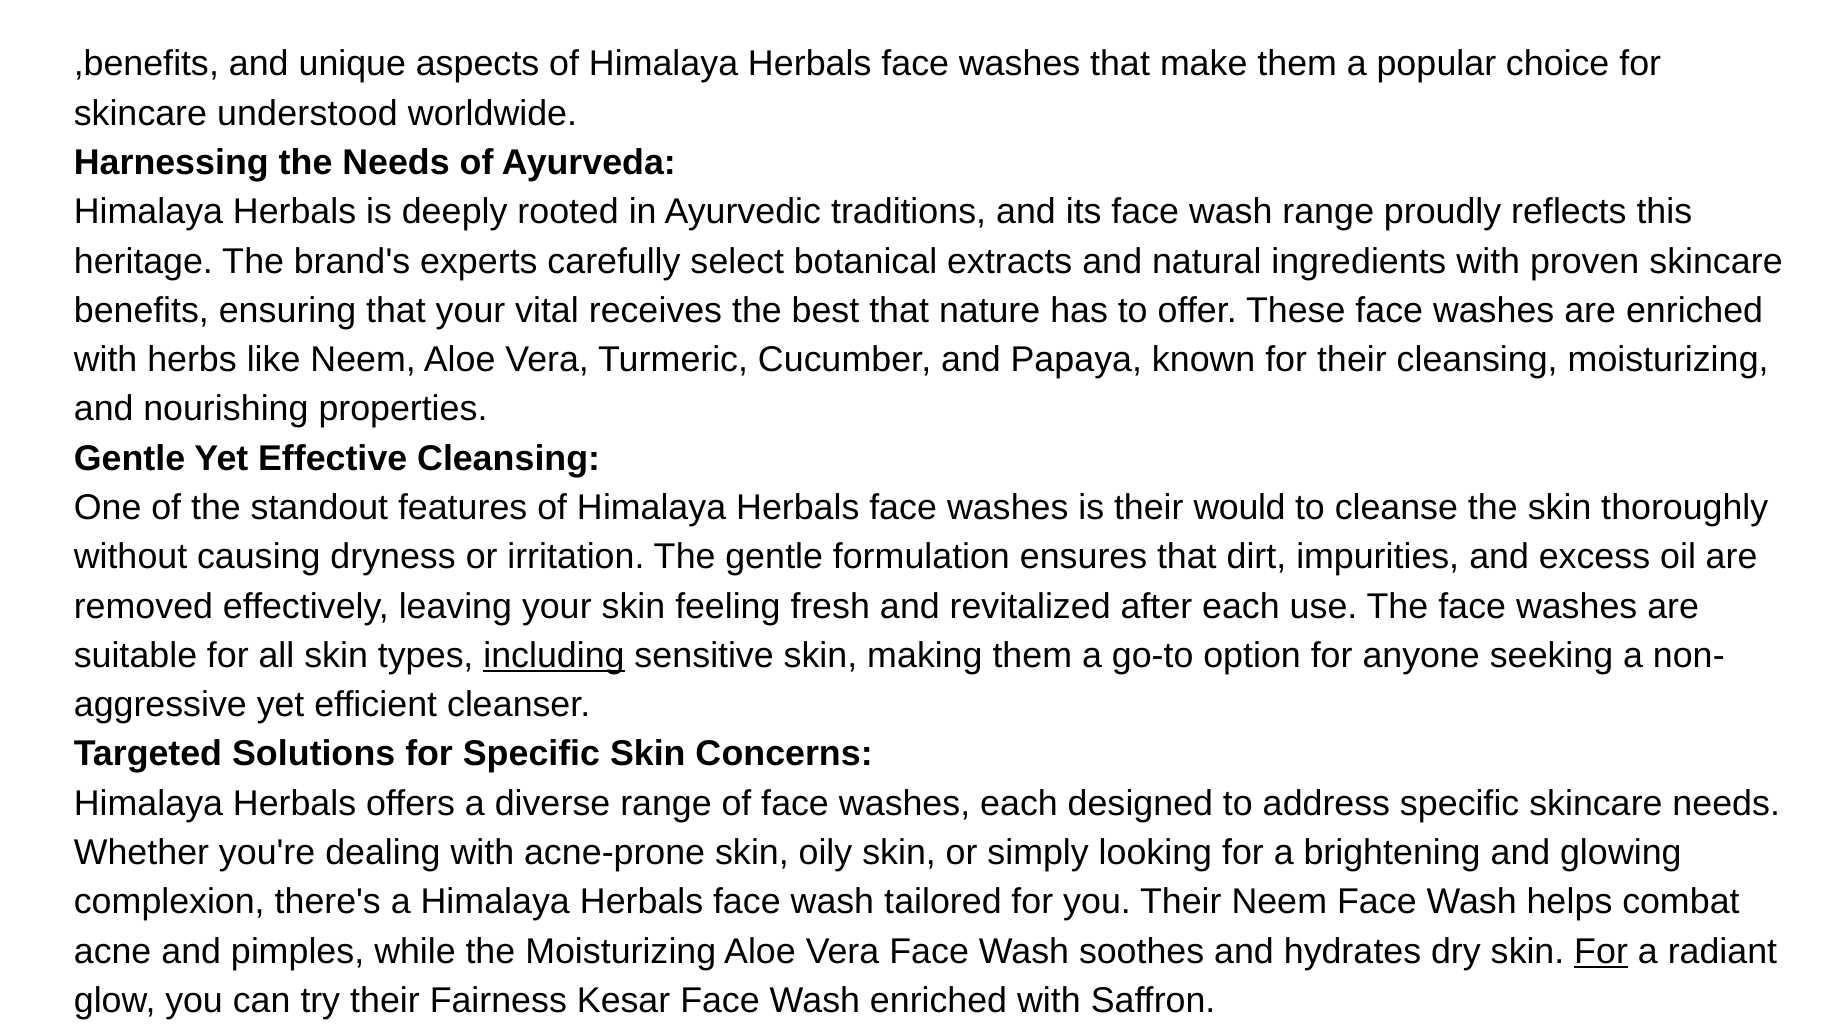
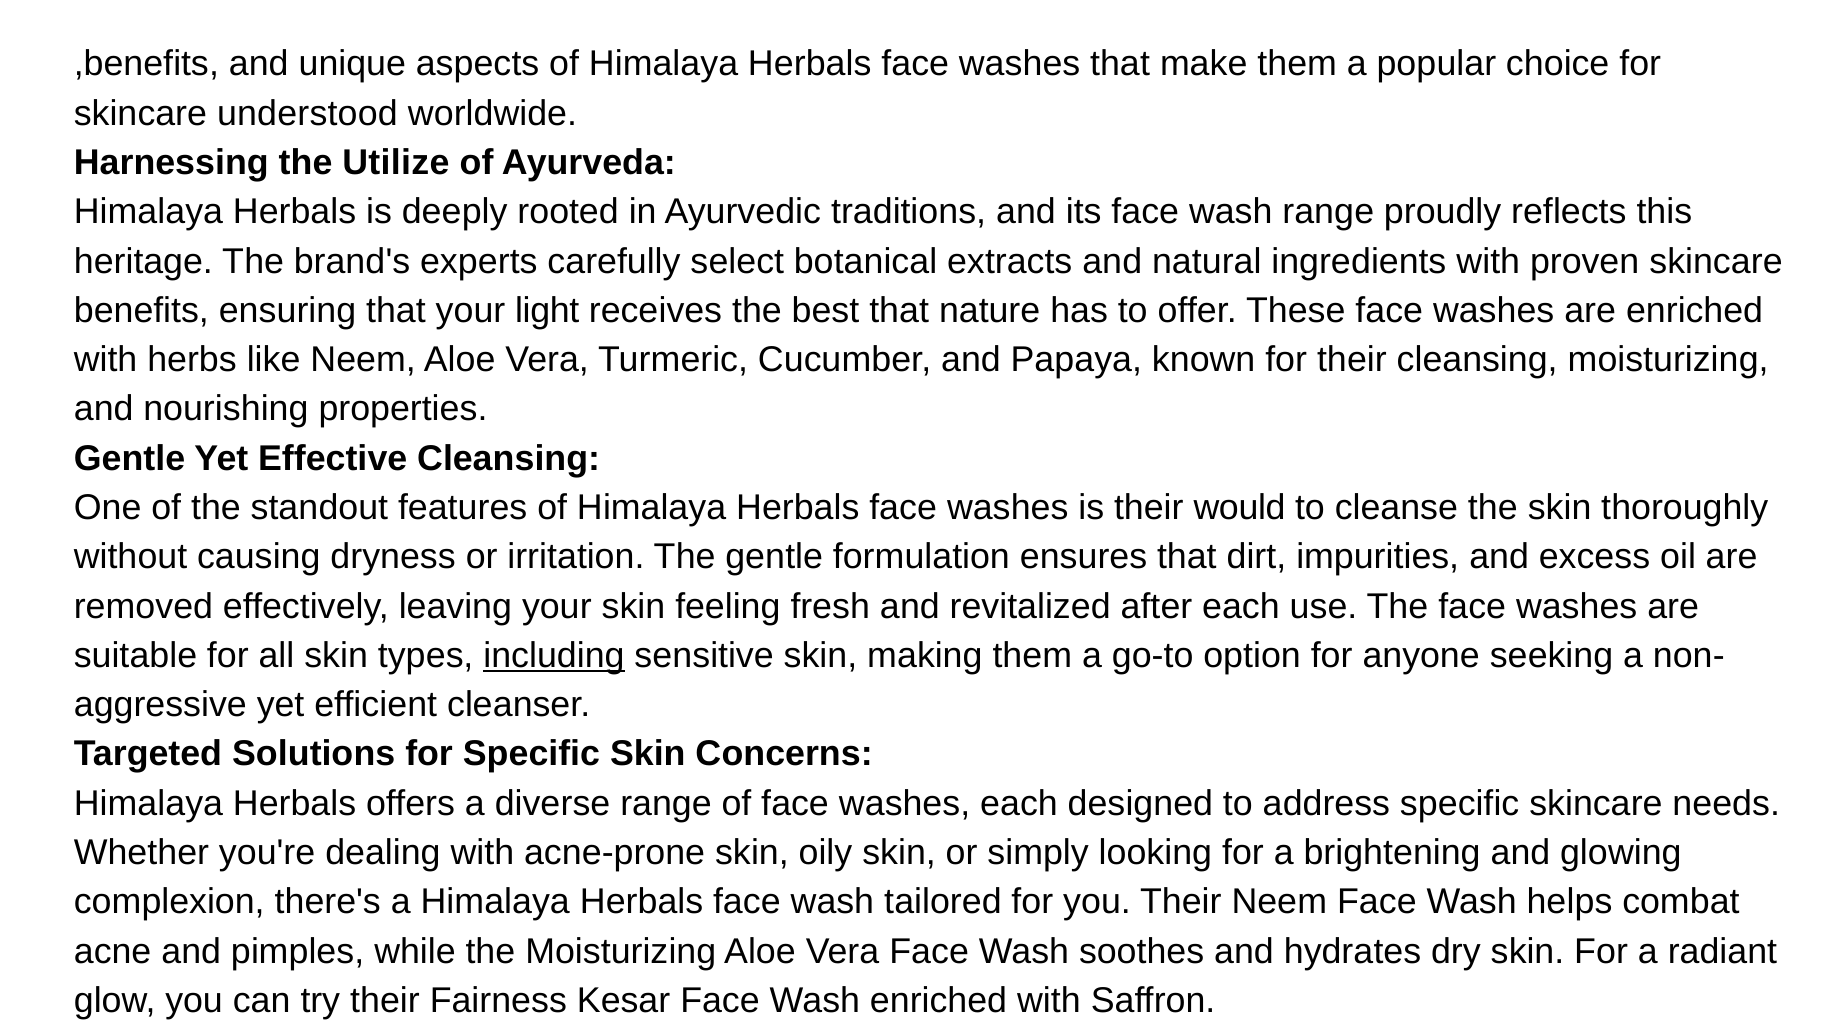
the Needs: Needs -> Utilize (396, 163)
vital: vital -> light (547, 311)
For underline: present -> none (1601, 951)
